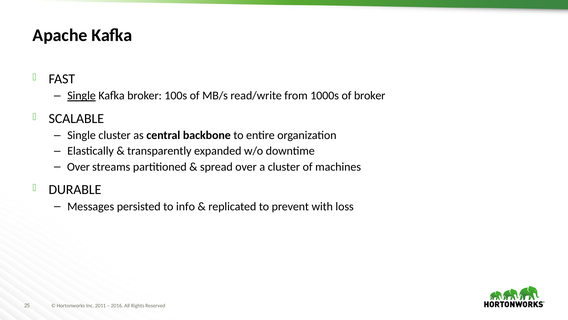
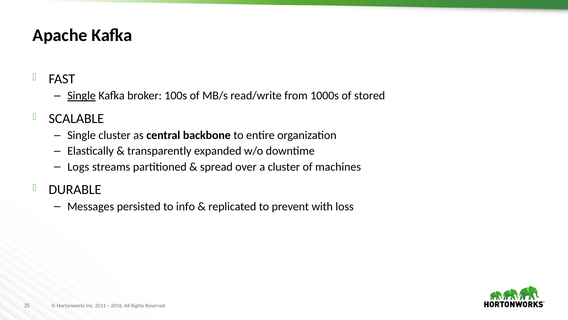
of broker: broker -> stored (370, 96)
Over: Over -> Logs (78, 167)
